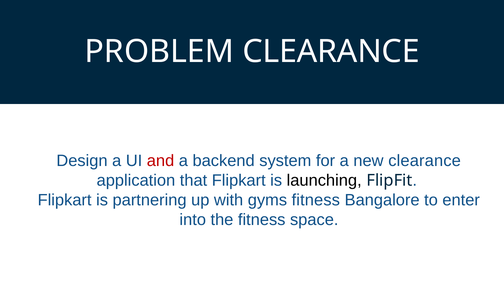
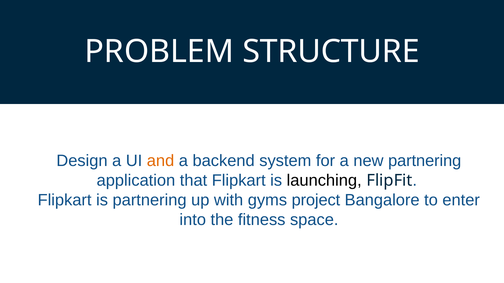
PROBLEM CLEARANCE: CLEARANCE -> STRUCTURE (331, 52)
and colour: red -> orange (161, 161)
new clearance: clearance -> partnering (425, 161)
gyms fitness: fitness -> project (316, 201)
